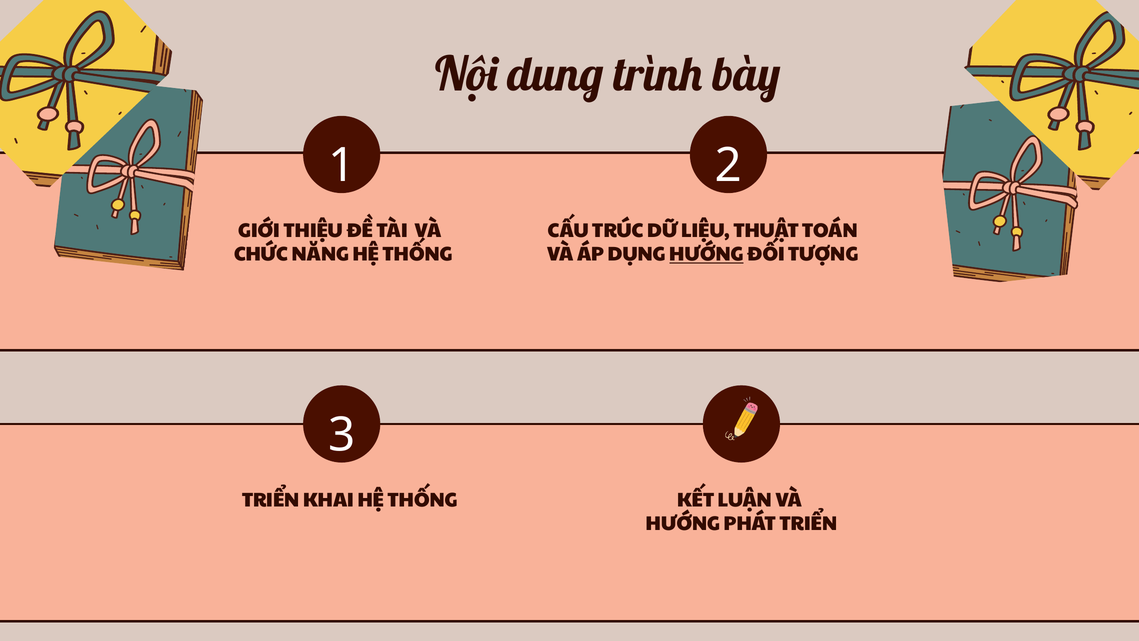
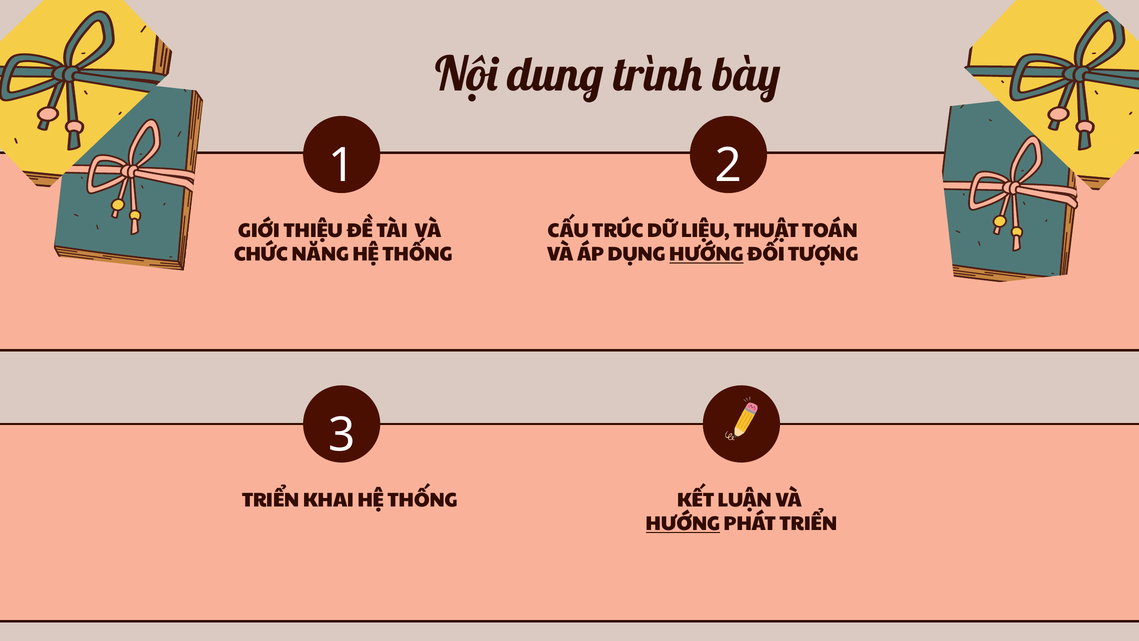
HƯỚNG underline: none -> present (683, 524)
